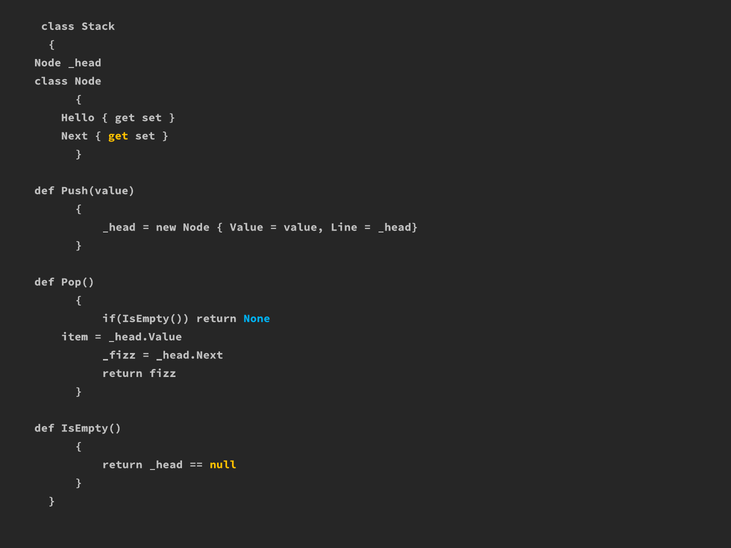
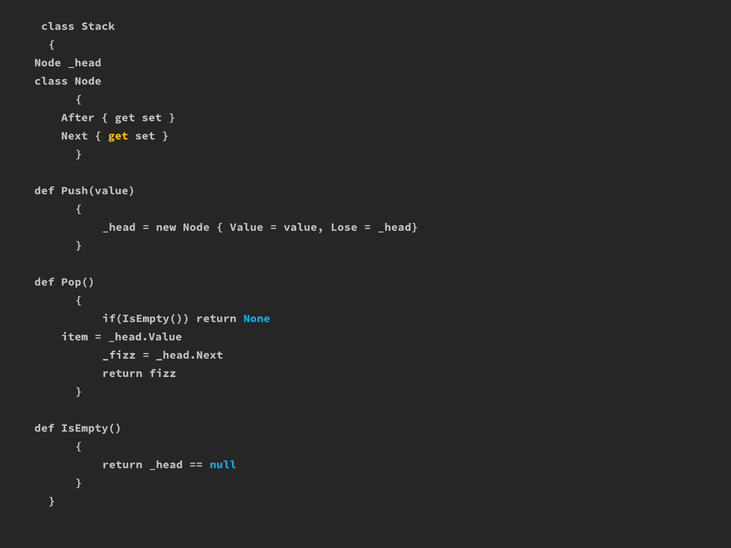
Hello: Hello -> After (78, 118)
Line: Line -> Lose (344, 227)
null colour: yellow -> light blue (223, 465)
